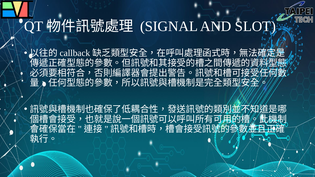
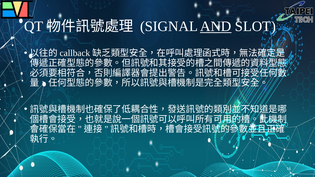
AND underline: none -> present (216, 26)
